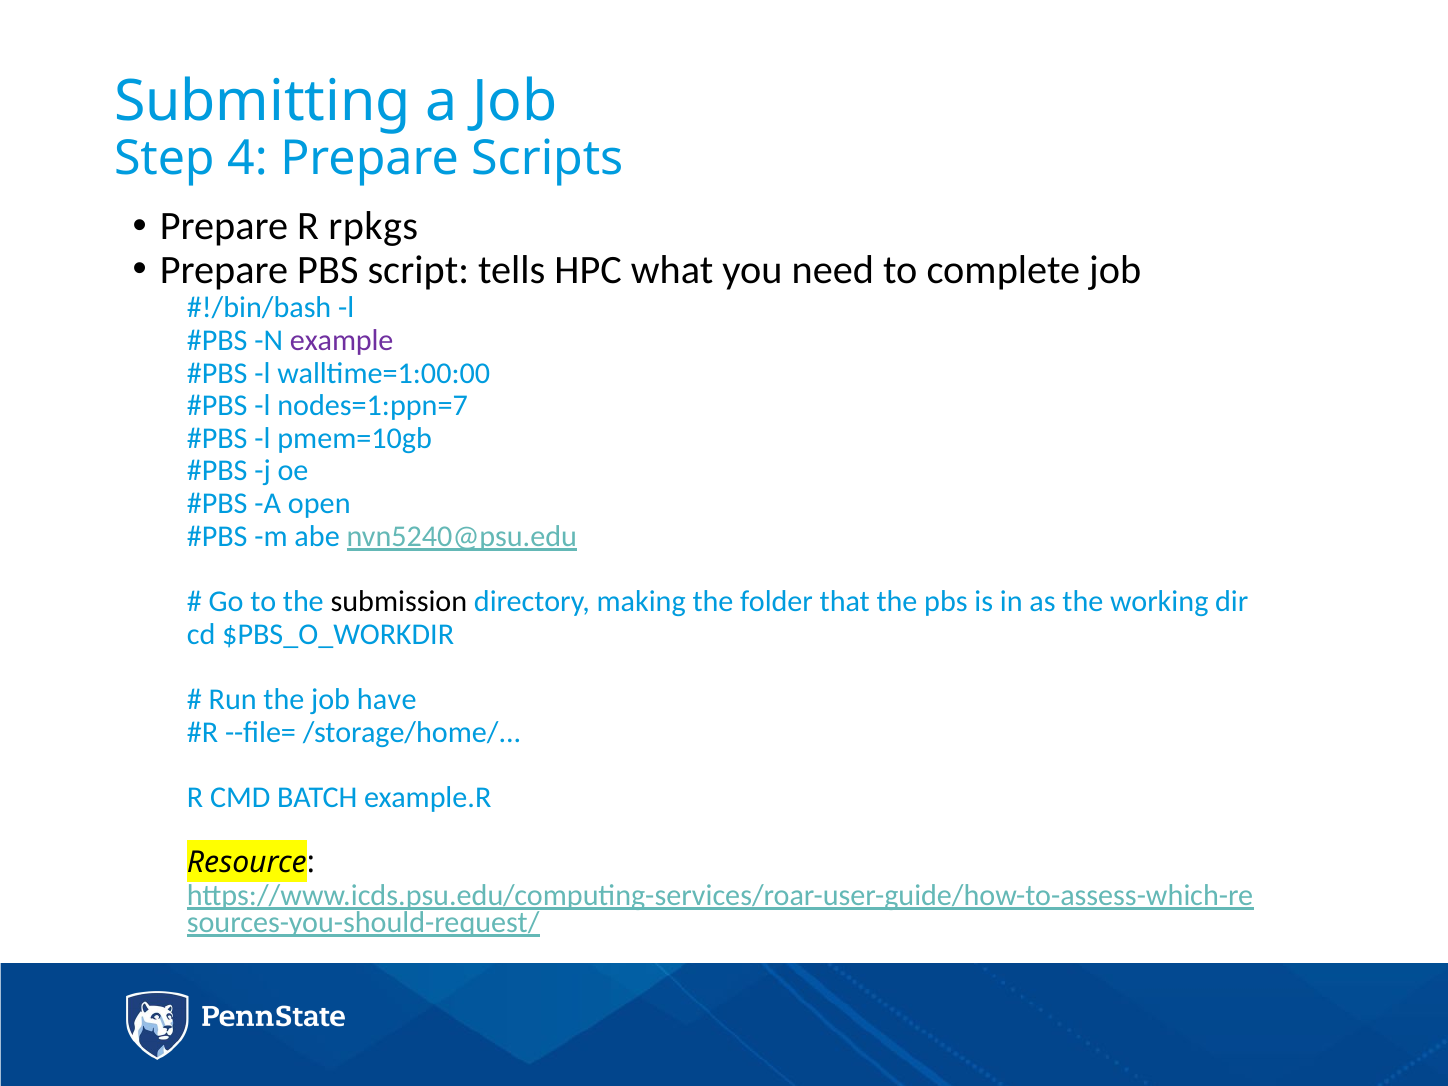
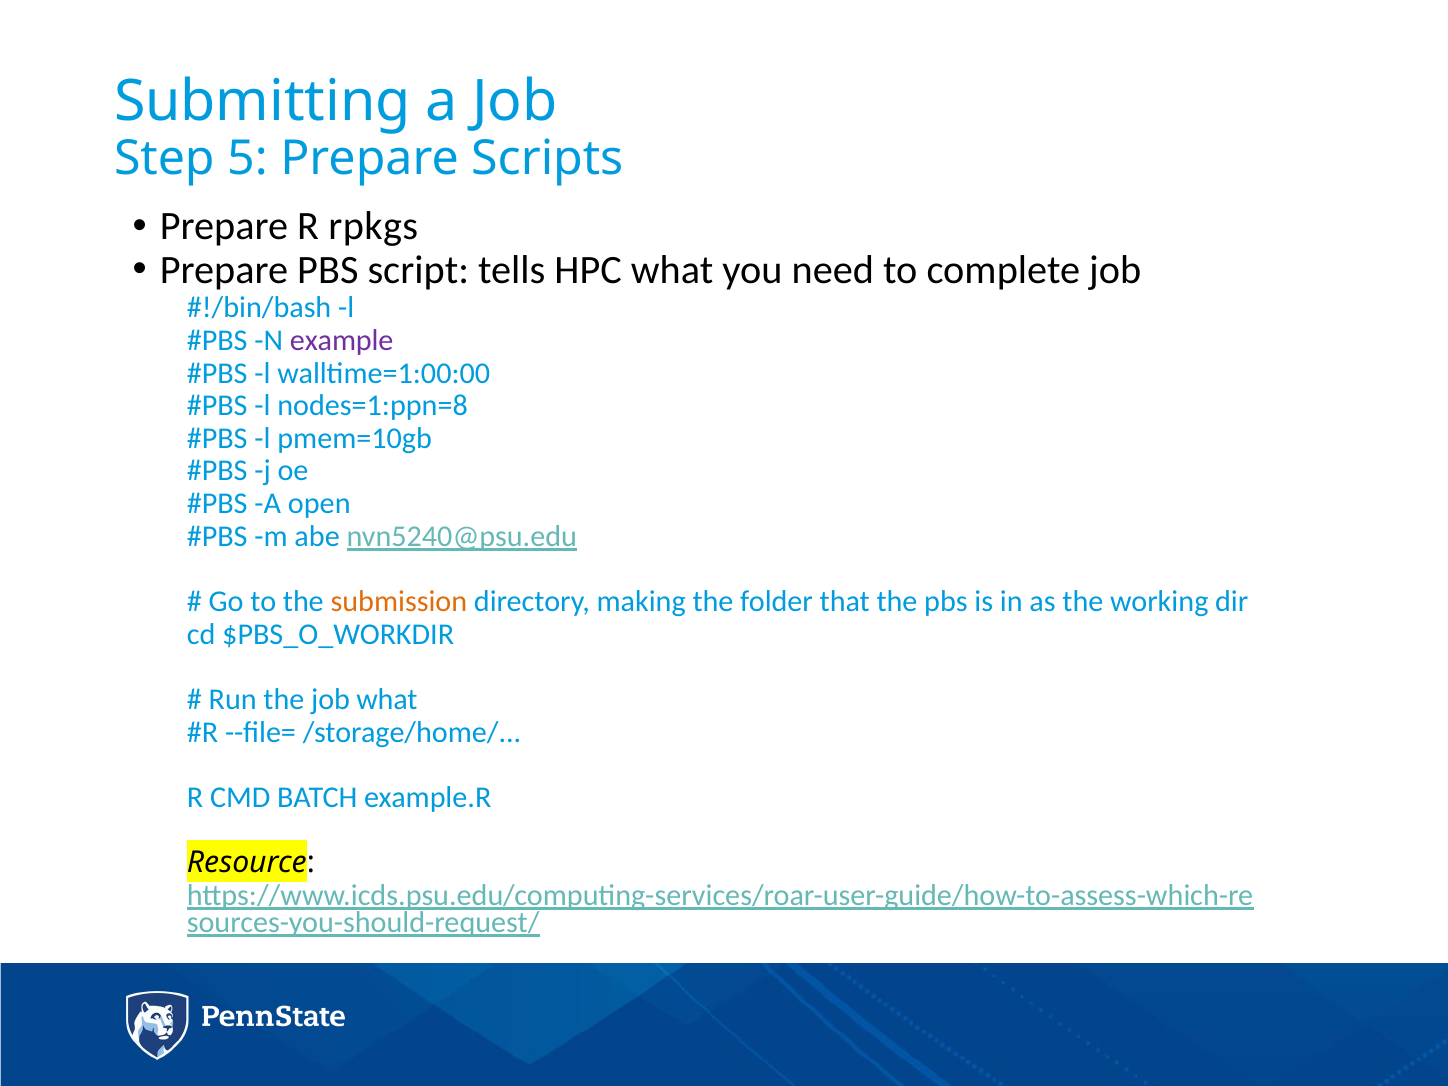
4: 4 -> 5 (247, 159)
nodes=1:ppn=7: nodes=1:ppn=7 -> nodes=1:ppn=8 (373, 406)
submission colour: black -> orange (399, 602)
job have: have -> what (387, 700)
